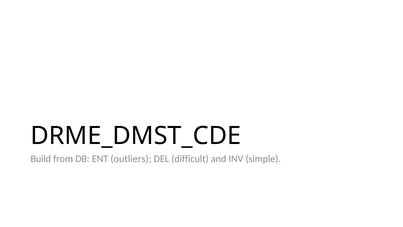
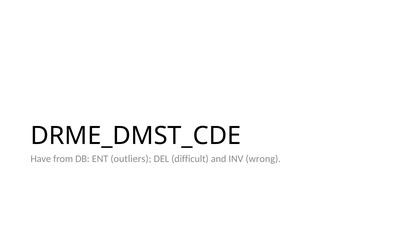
Build: Build -> Have (41, 159)
simple: simple -> wrong (263, 159)
